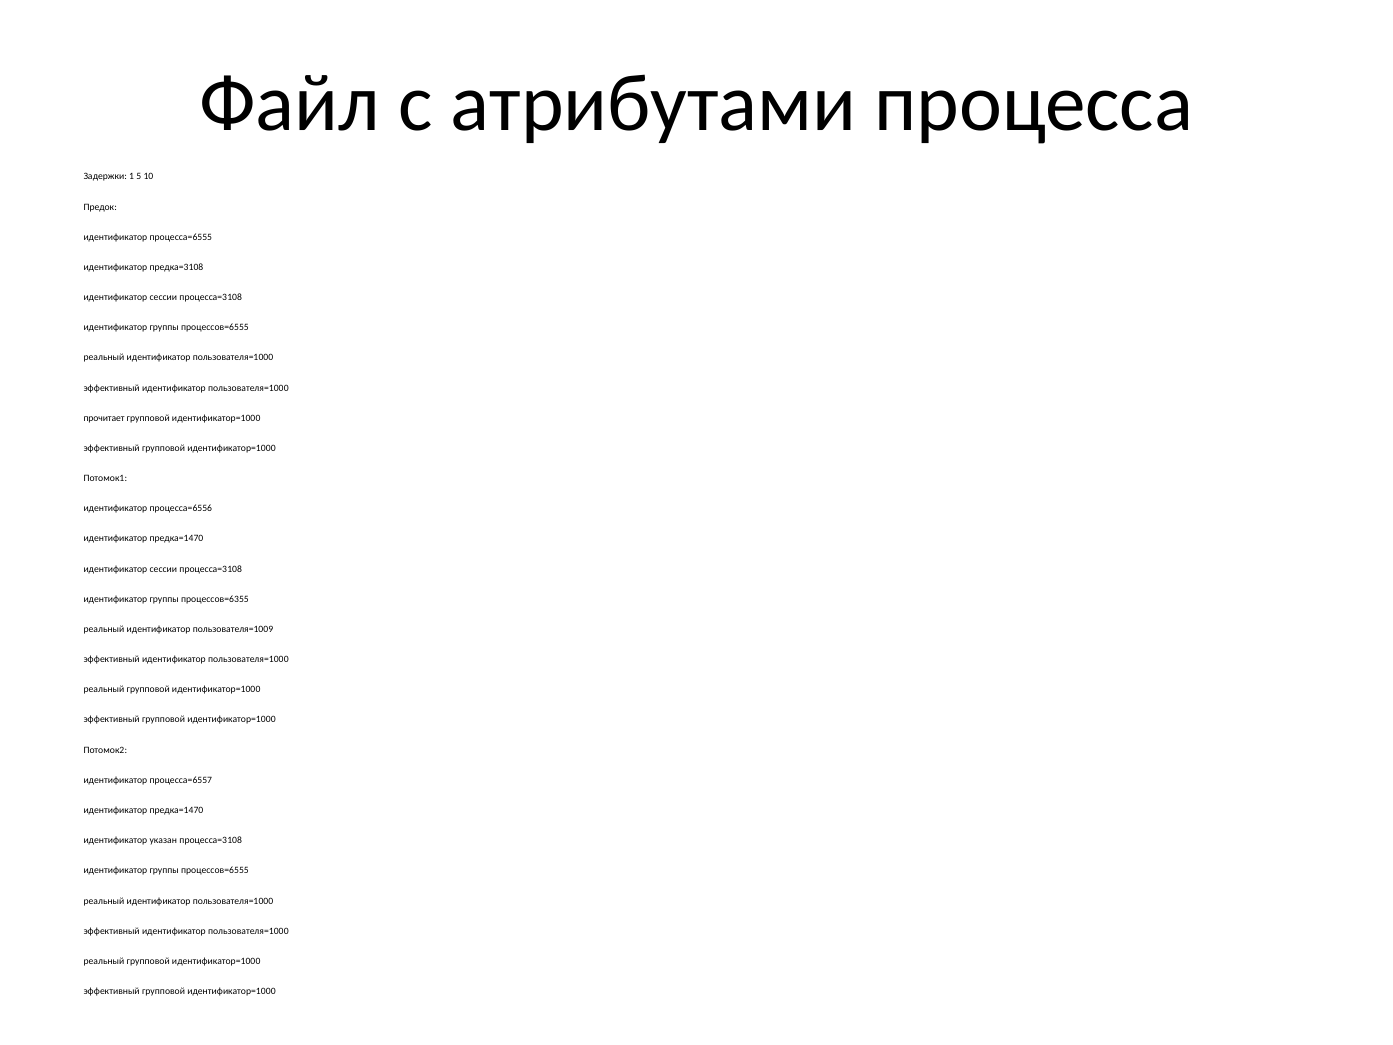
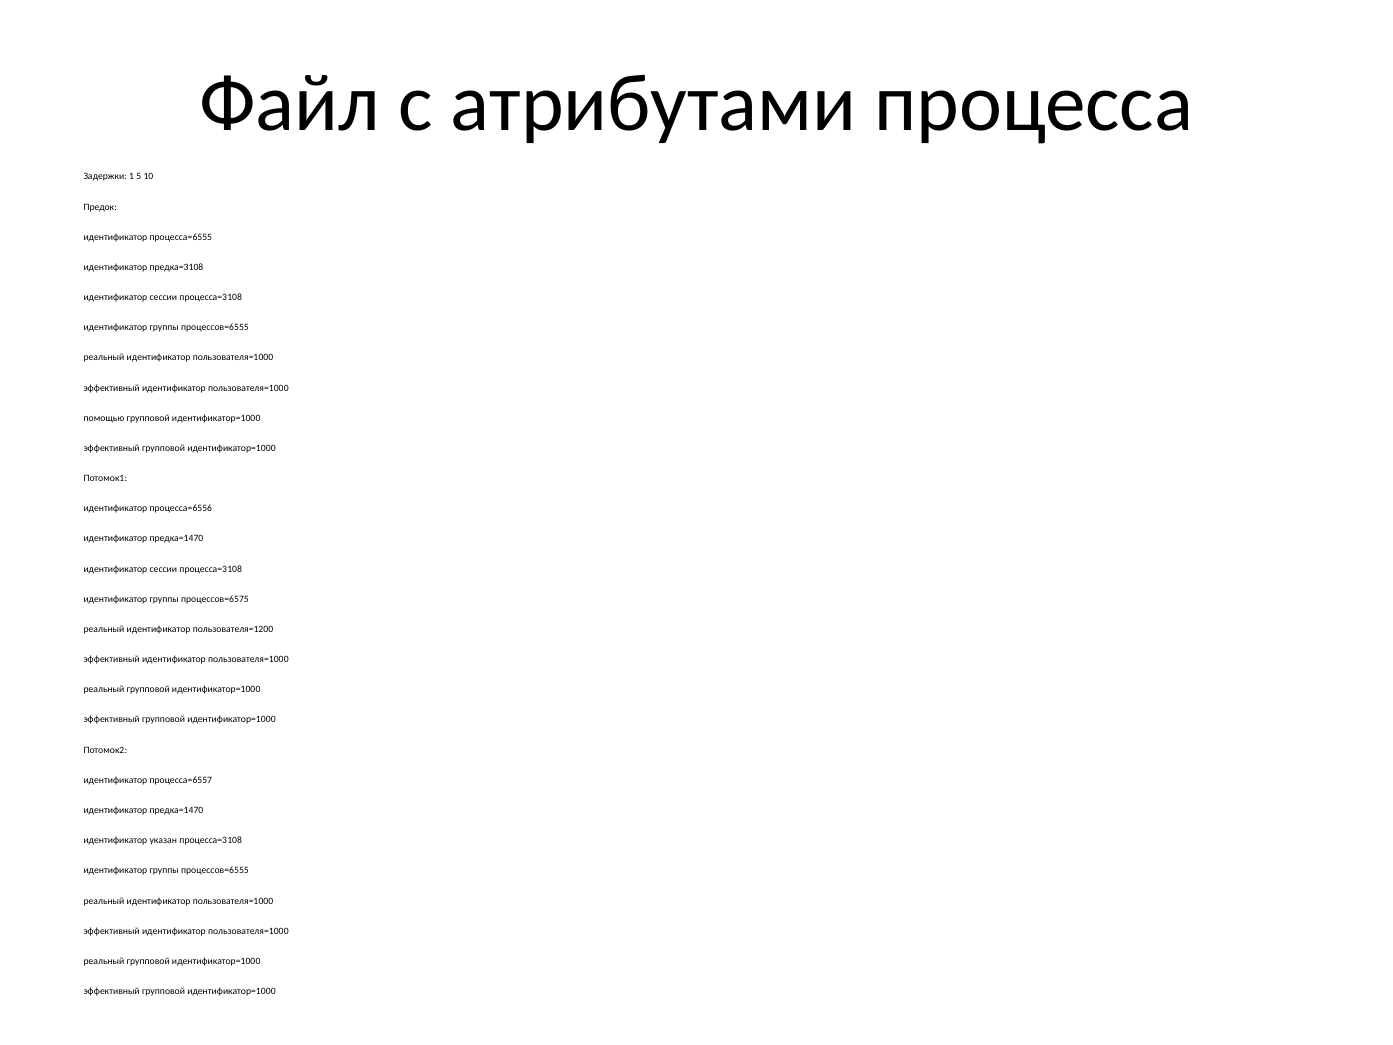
прочитает: прочитает -> помощью (104, 418)
процессов=6355: процессов=6355 -> процессов=6575 (215, 599)
пользователя=1009: пользователя=1009 -> пользователя=1200 (233, 629)
